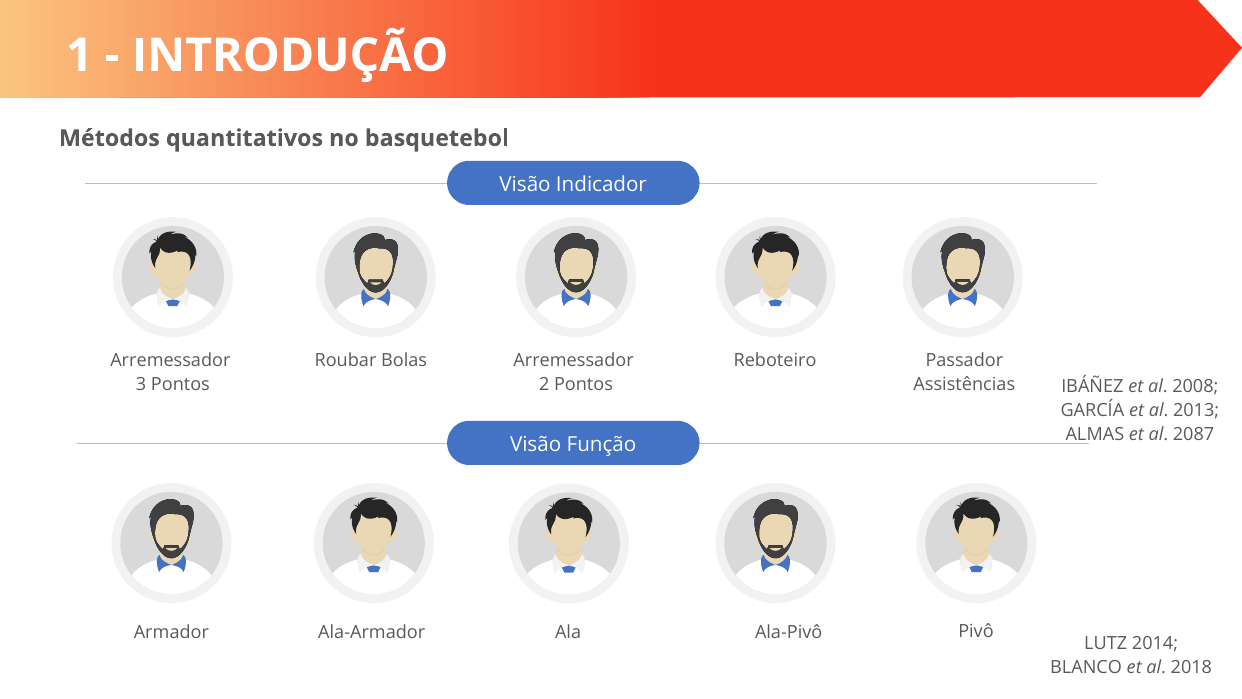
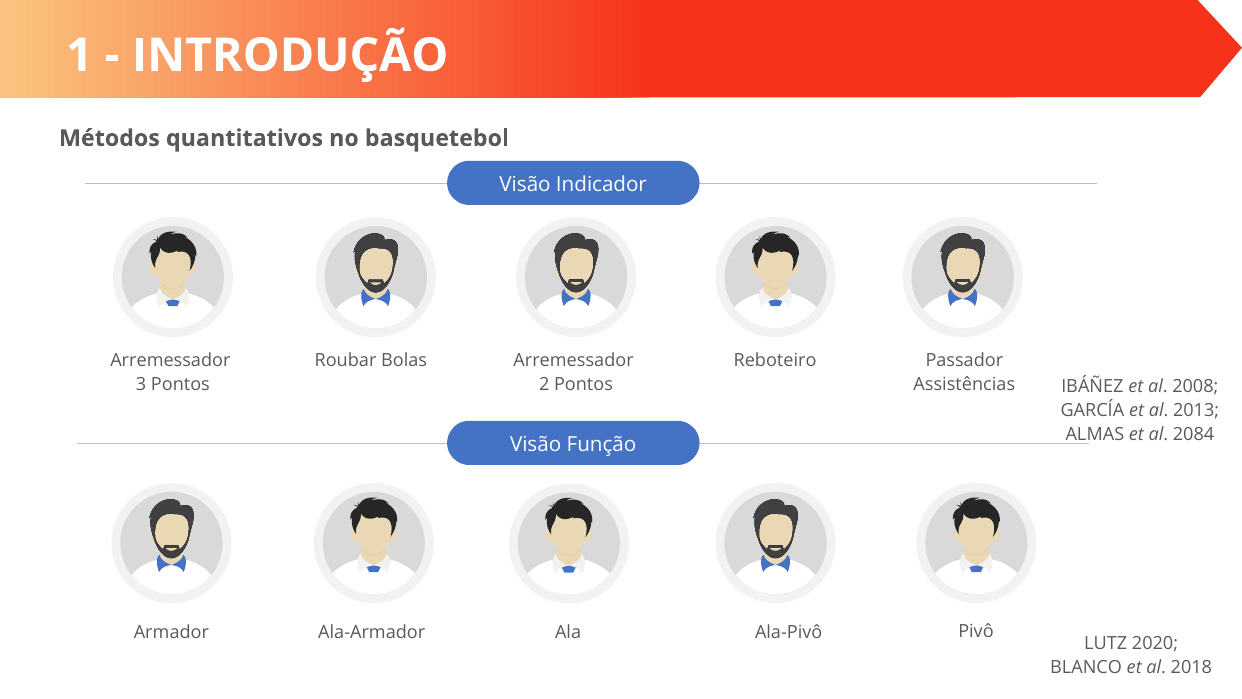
2087: 2087 -> 2084 (1194, 434)
2014: 2014 -> 2020 (1155, 643)
